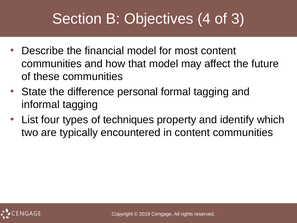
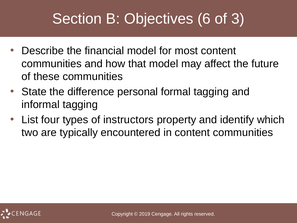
4: 4 -> 6 (204, 19)
techniques: techniques -> instructors (128, 120)
